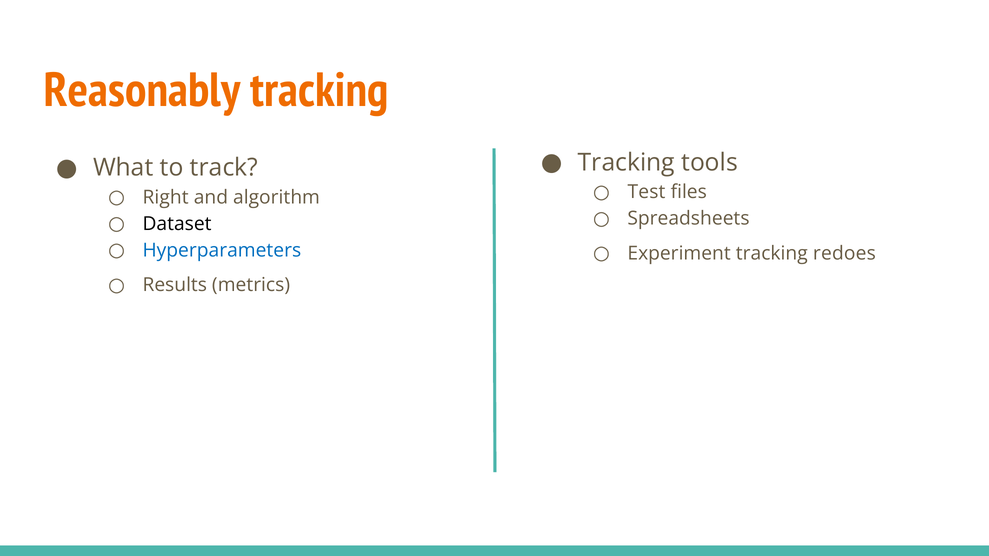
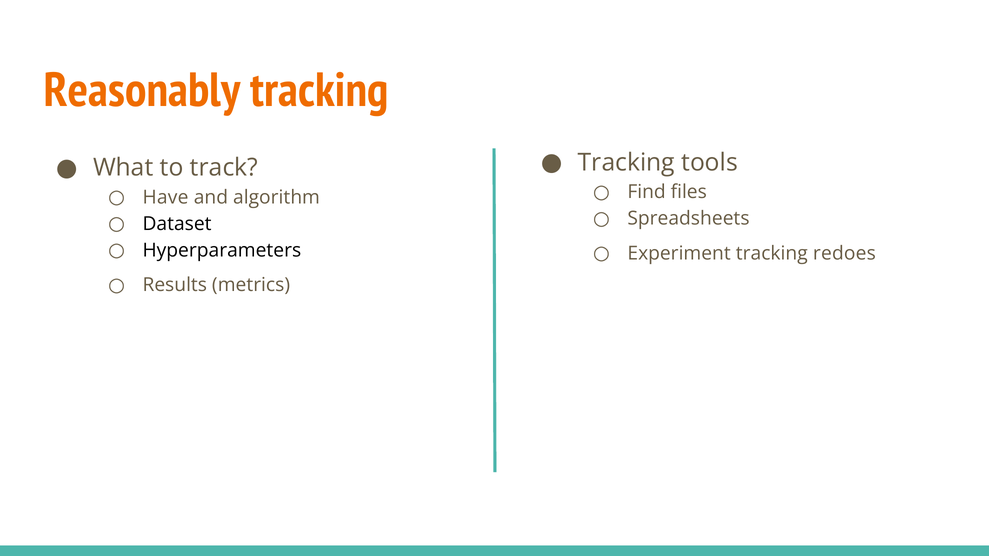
Test: Test -> Find (647, 192)
Right: Right -> Have (166, 197)
Hyperparameters colour: blue -> black (222, 251)
